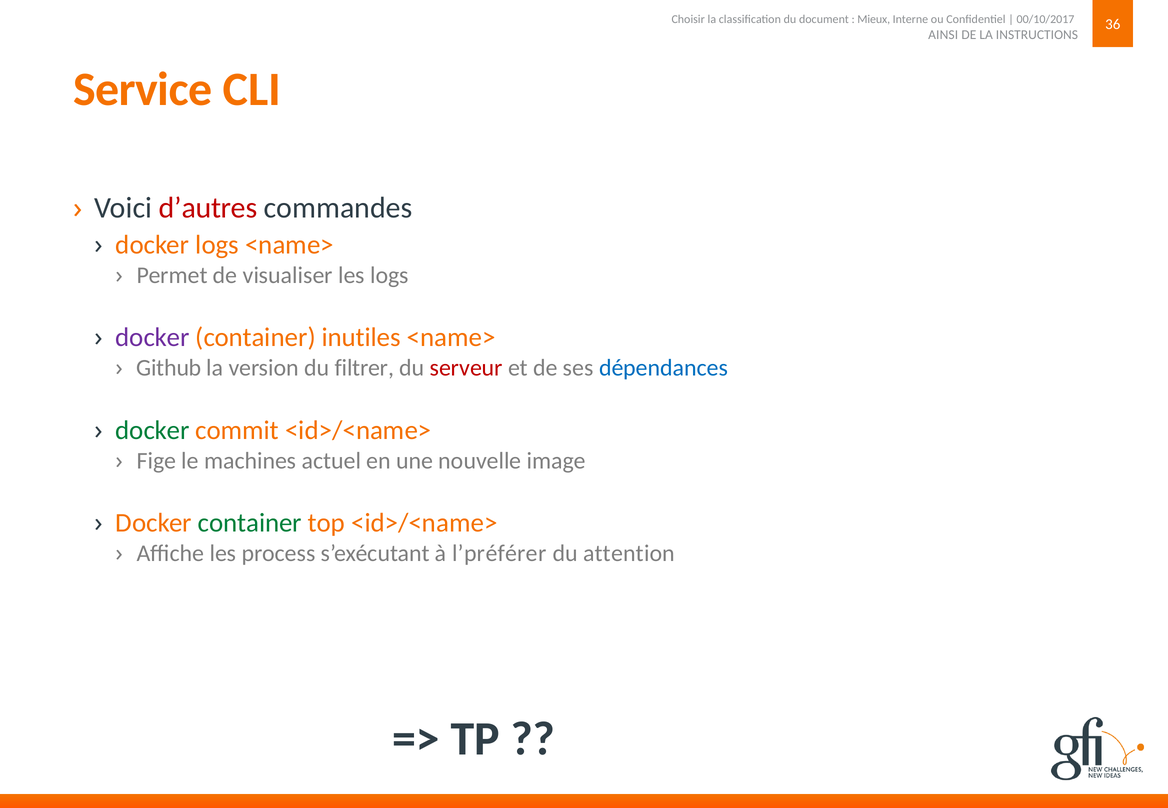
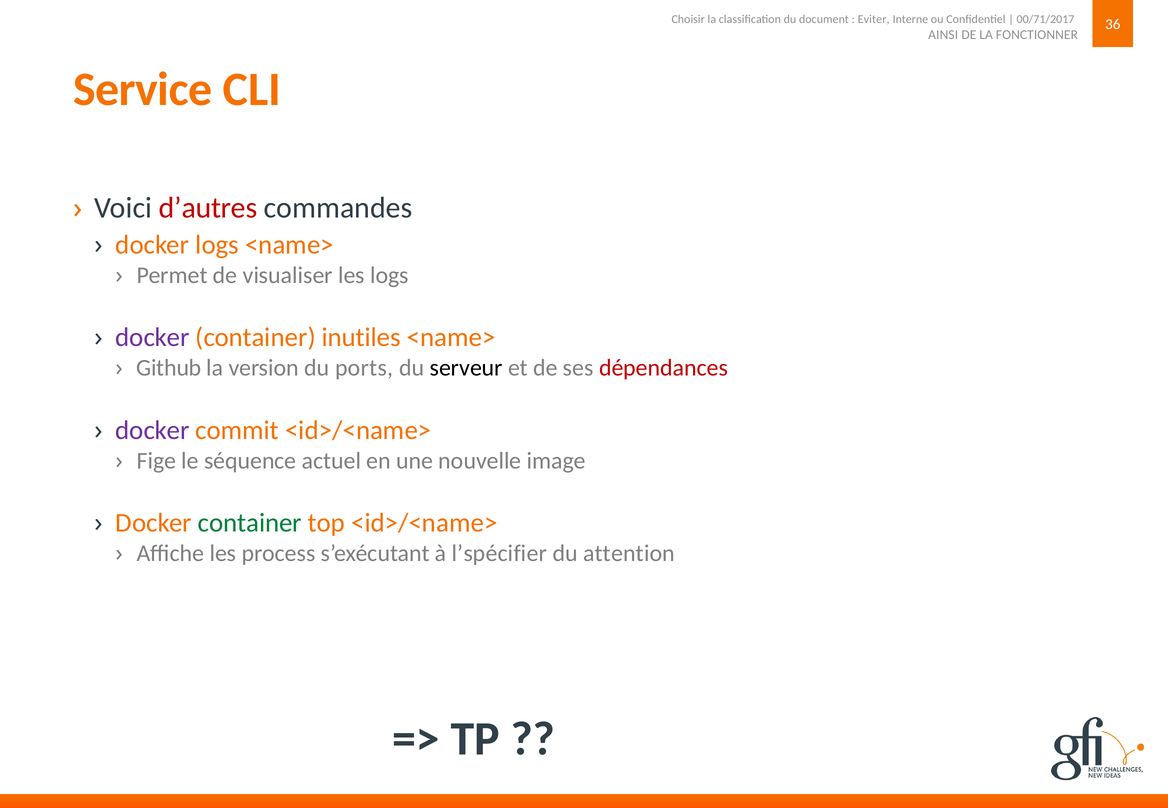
Mieux: Mieux -> Eviter (874, 19)
00/10/2017: 00/10/2017 -> 00/71/2017 (1045, 19)
INSTRUCTIONS: INSTRUCTIONS -> FONCTIONNER (1037, 35)
filtrer: filtrer -> ports (364, 368)
serveur colour: red -> black (466, 368)
dépendances colour: blue -> red (664, 368)
docker colour: green -> purple (152, 430)
machines: machines -> séquence (250, 461)
l’préférer: l’préférer -> l’spécifier (499, 554)
